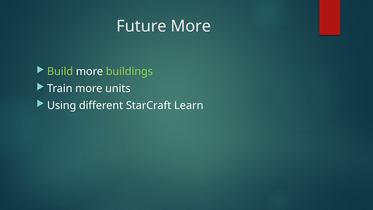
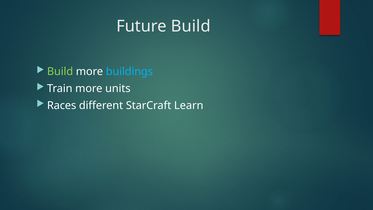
Future More: More -> Build (191, 26)
buildings colour: light green -> light blue (129, 71)
Using: Using -> Races (62, 105)
